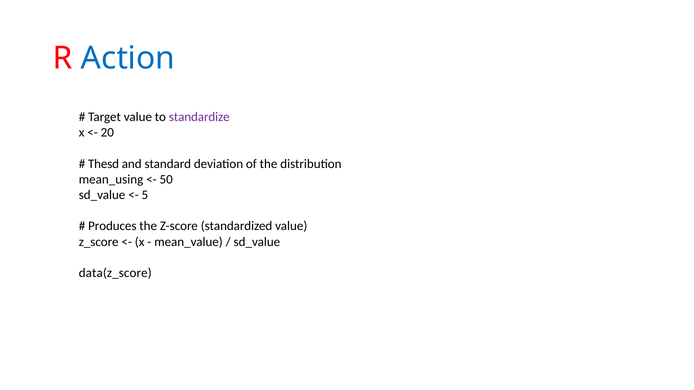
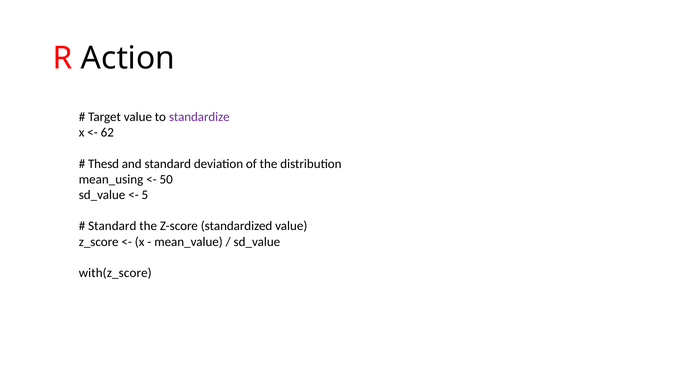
Action colour: blue -> black (128, 58)
20: 20 -> 62 (107, 133)
Produces: Produces -> Standard (112, 226)
data(z_score: data(z_score -> with(z_score (115, 273)
